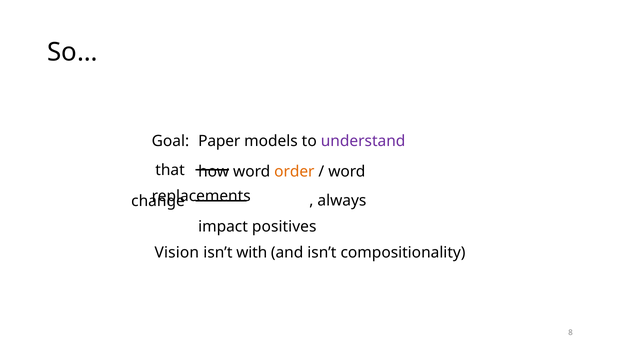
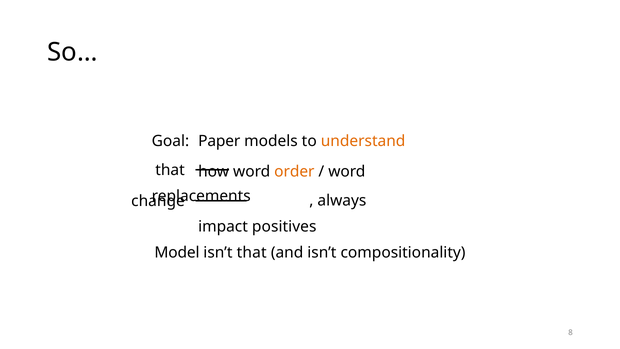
understand colour: purple -> orange (363, 141)
Vision: Vision -> Model (177, 252)
isn’t with: with -> that (252, 252)
